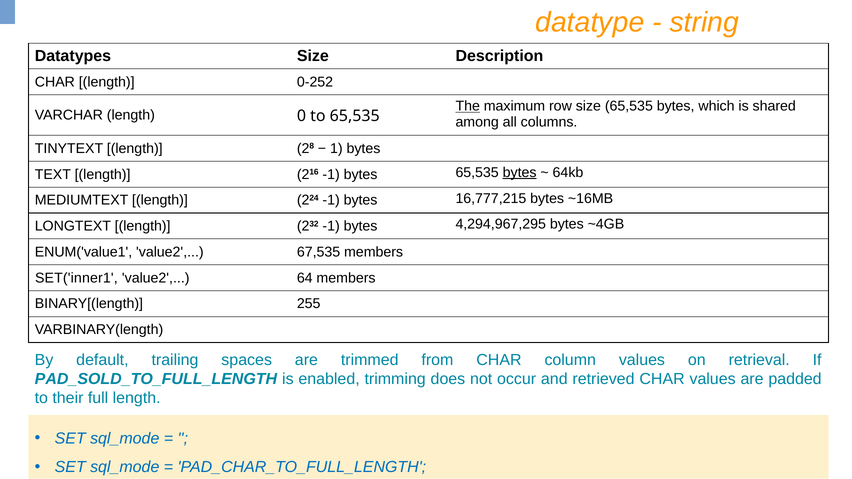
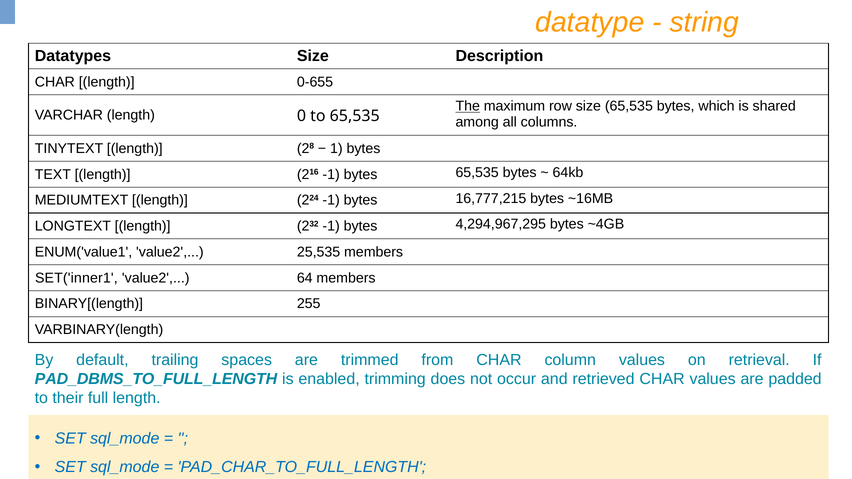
0-252: 0-252 -> 0-655 (315, 82)
bytes underline: present -> none (520, 173)
67,535: 67,535 -> 25,535 (319, 252)
PAD_SOLD_TO_FULL_LENGTH: PAD_SOLD_TO_FULL_LENGTH -> PAD_DBMS_TO_FULL_LENGTH (156, 379)
